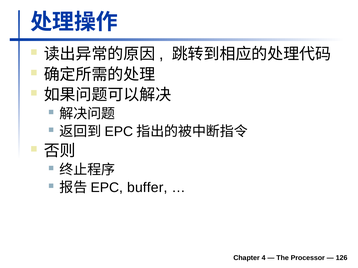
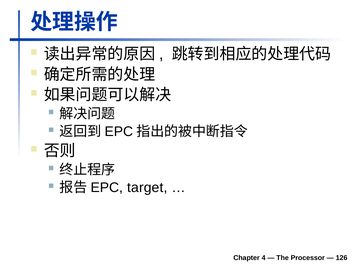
buffer: buffer -> target (147, 188)
